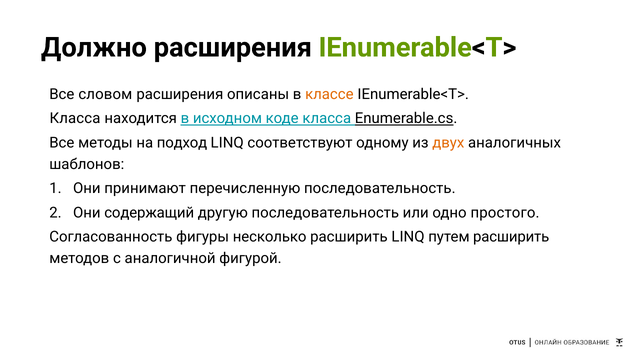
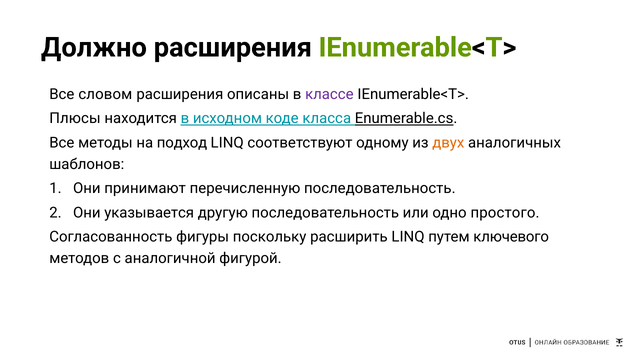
классе colour: orange -> purple (329, 94)
Класса: Класса -> Плюсы (75, 118)
содержащий: содержащий -> указывается (149, 213)
несколько: несколько -> поскольку (270, 237)
путем расширить: расширить -> ключевого (511, 237)
